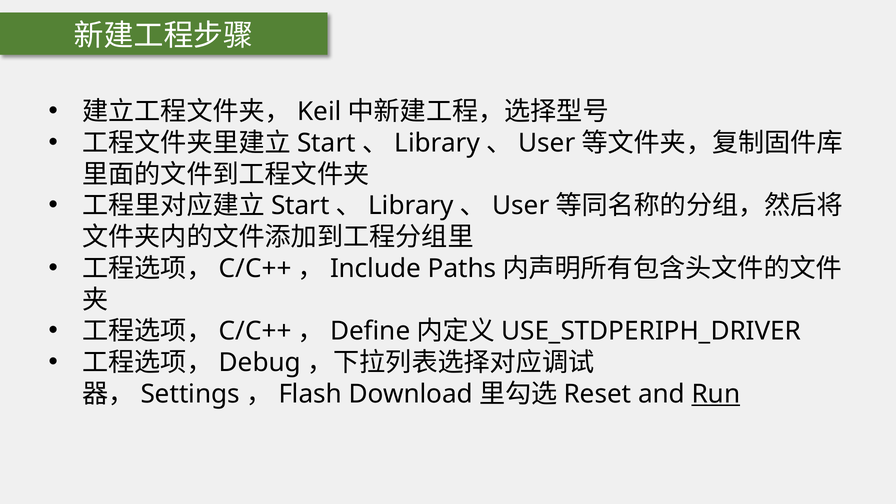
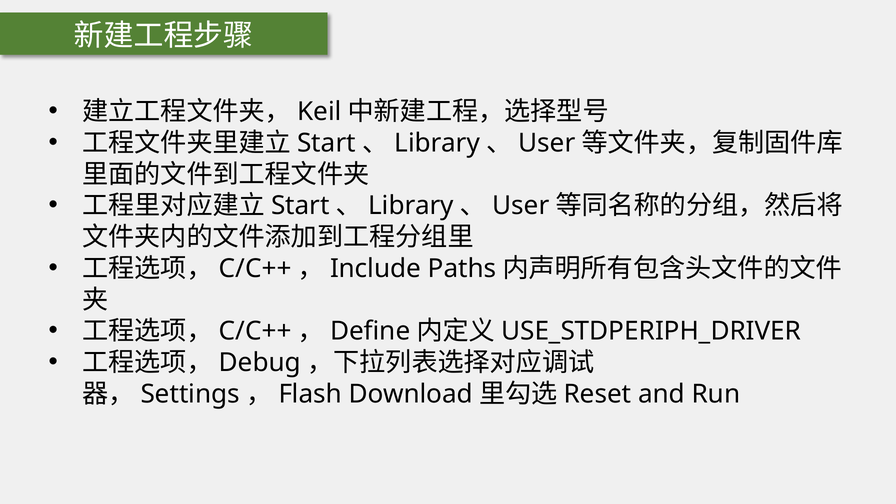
Run underline: present -> none (716, 394)
